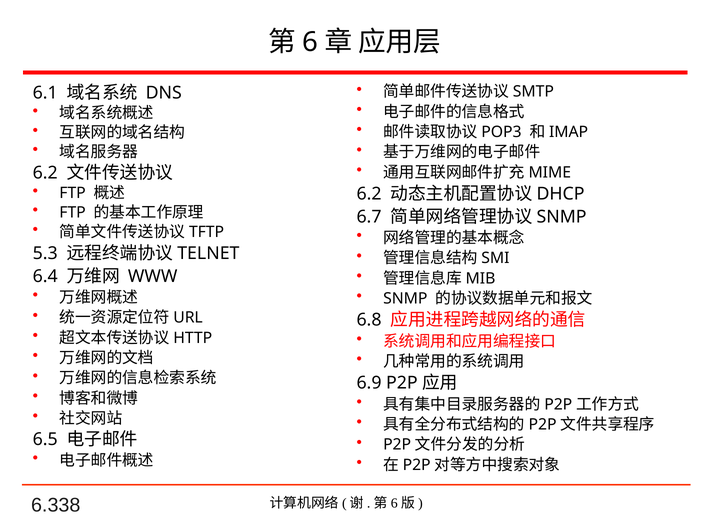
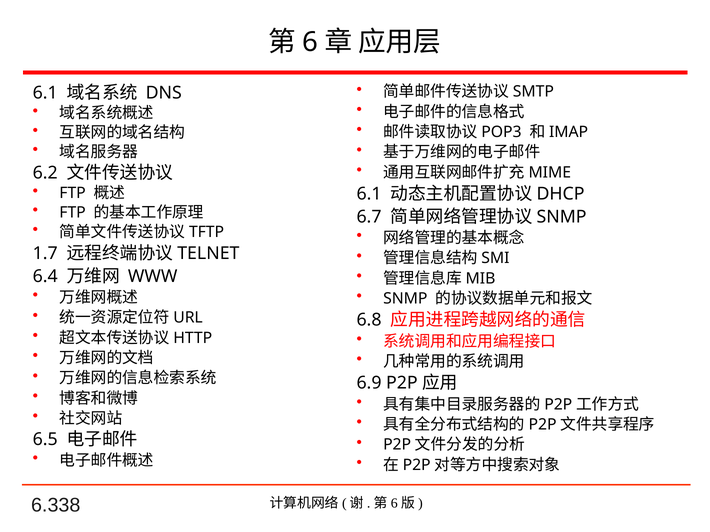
6.2: 6.2 -> 6.1 (369, 194)
5.3: 5.3 -> 1.7 (45, 254)
